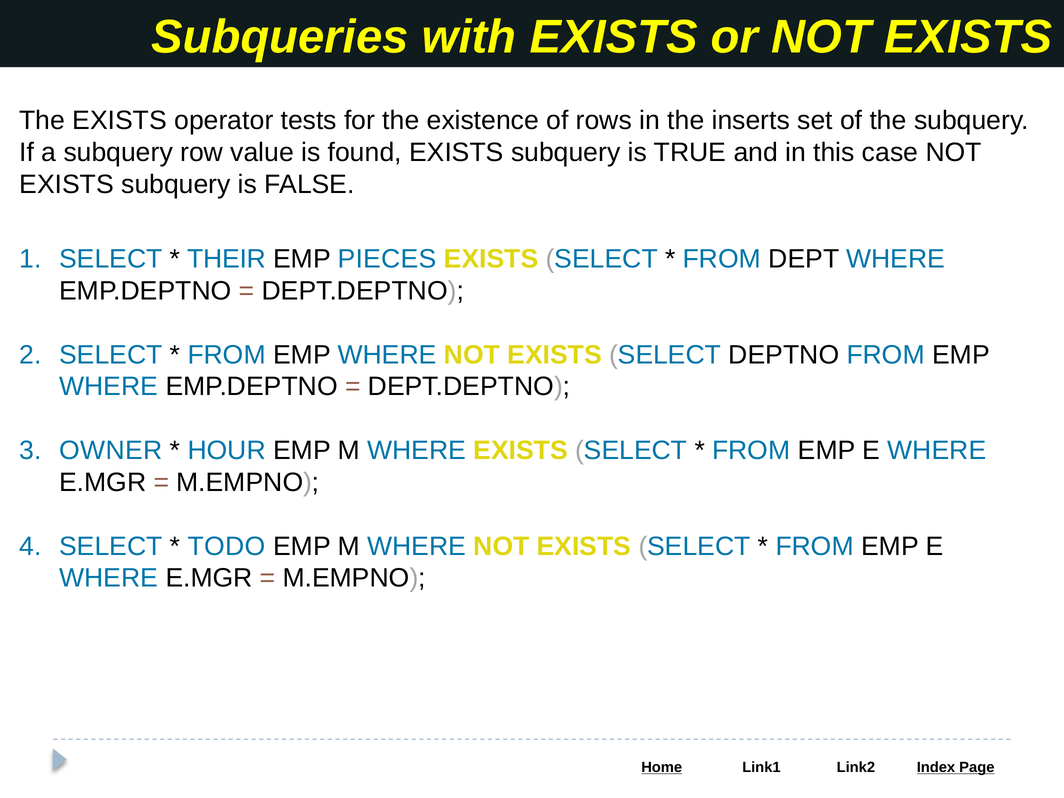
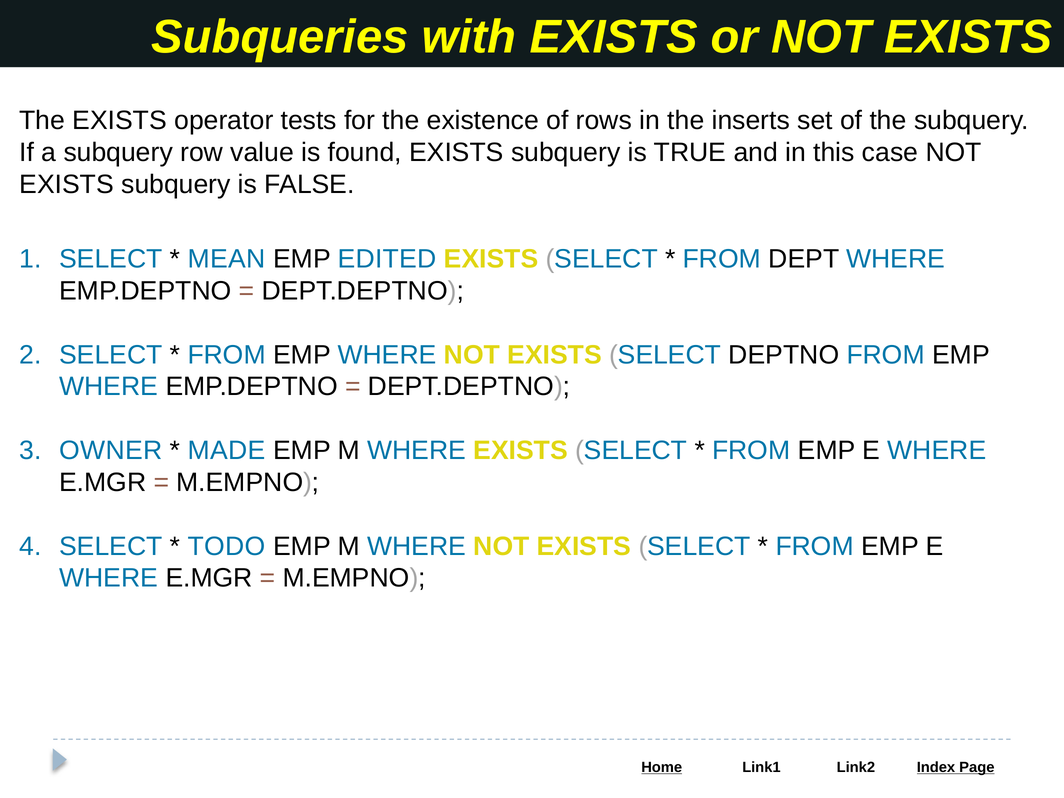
THEIR: THEIR -> MEAN (226, 259)
PIECES: PIECES -> EDITED (387, 259)
HOUR: HOUR -> MADE (226, 451)
